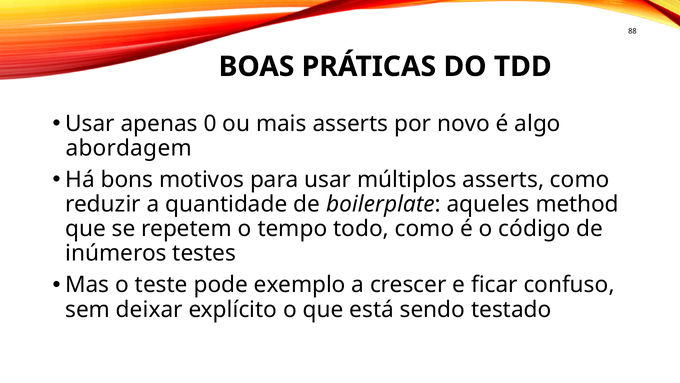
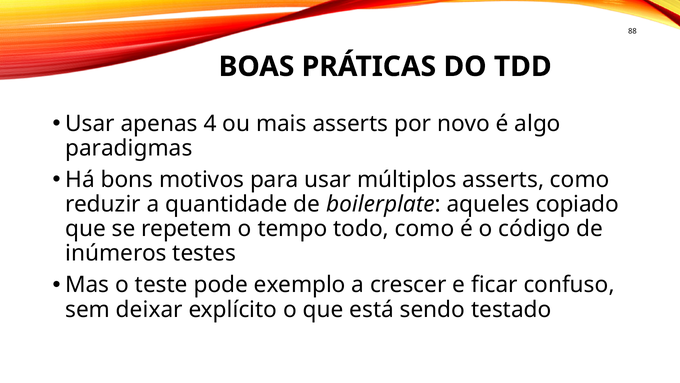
0: 0 -> 4 (210, 123)
abordagem: abordagem -> paradigmas (129, 148)
method: method -> copiado (577, 204)
